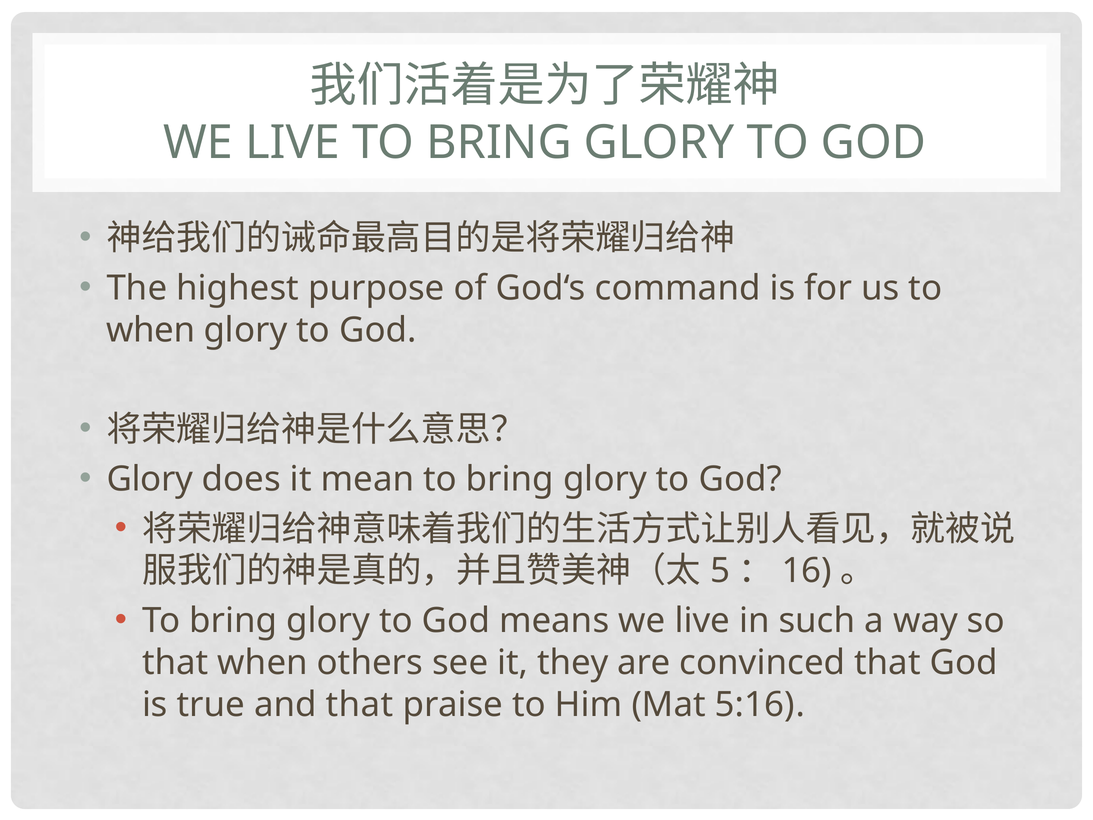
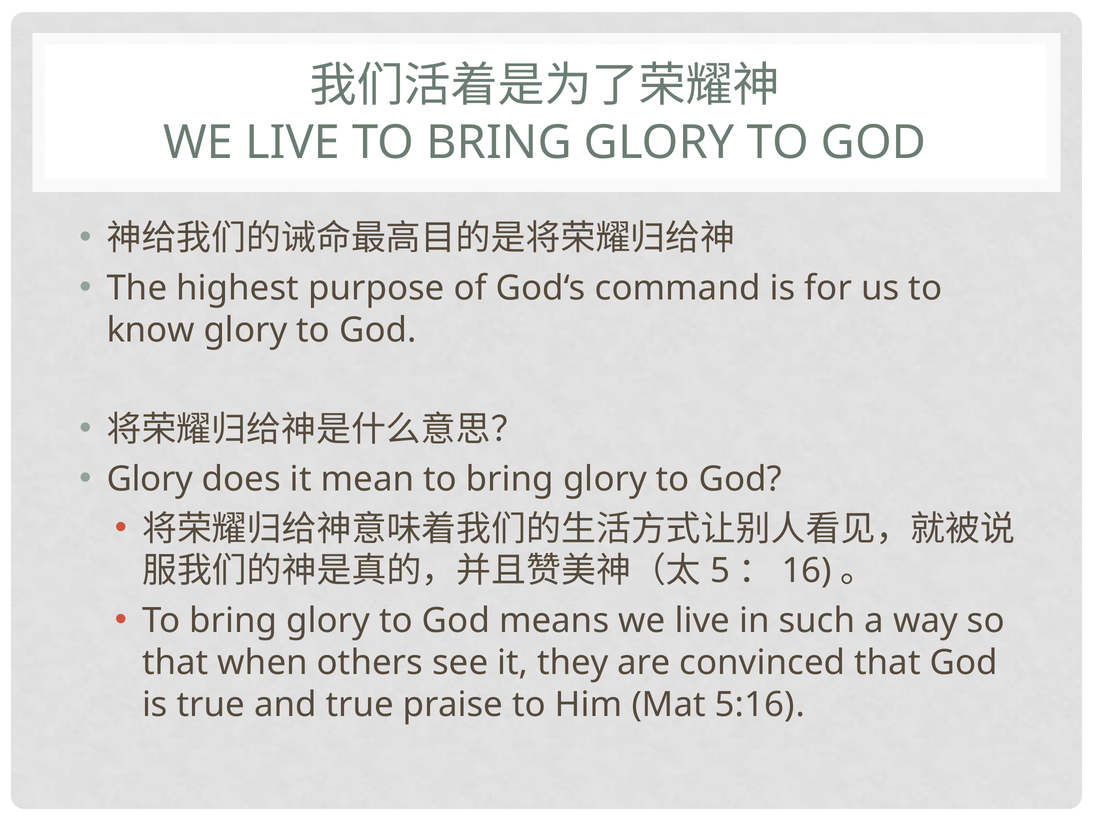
when: when -> know (151, 330)
and that: that -> true (360, 704)
